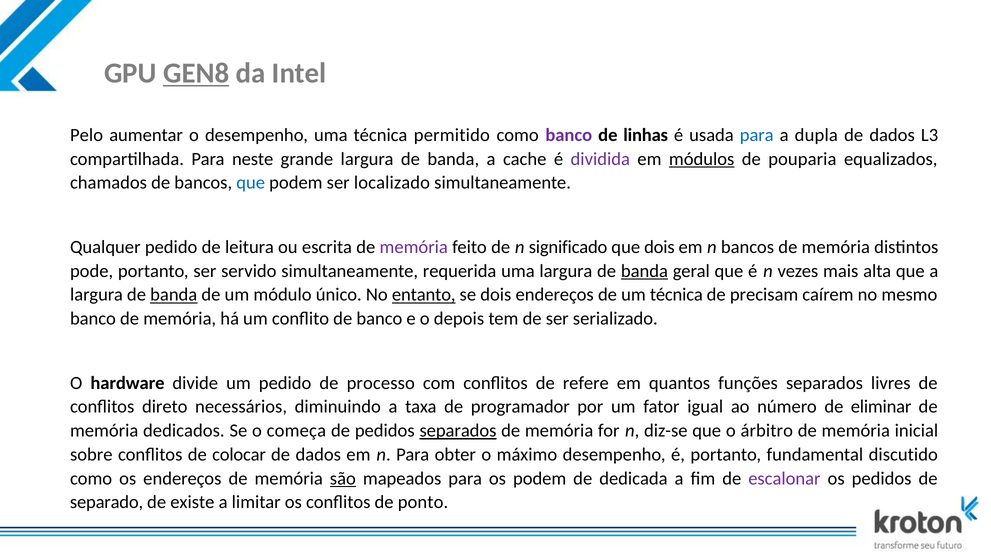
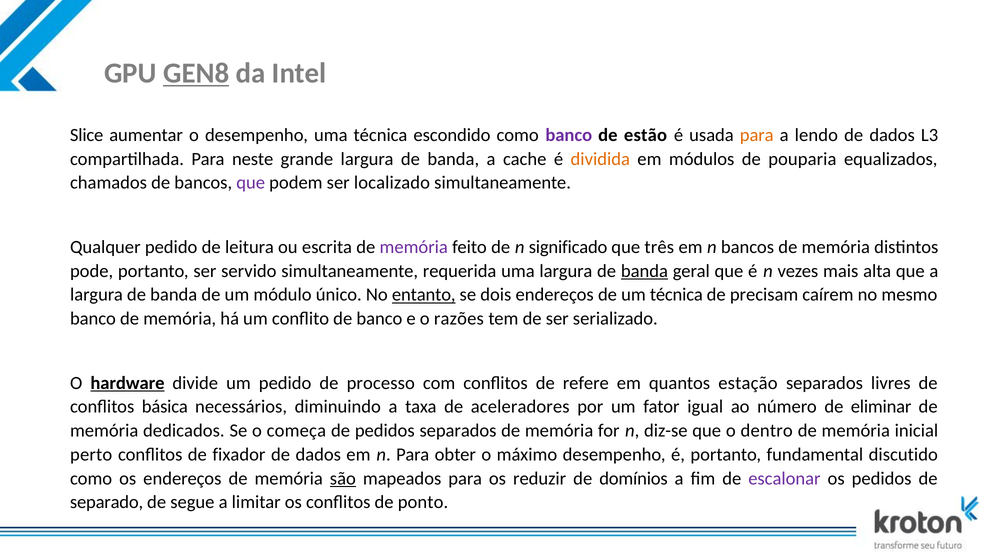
Pelo: Pelo -> Slice (87, 135)
permitido: permitido -> escondido (452, 135)
linhas: linhas -> estão (646, 135)
para colour: blue -> orange (757, 135)
dupla: dupla -> lendo (816, 135)
dividida colour: purple -> orange (600, 159)
módulos underline: present -> none (702, 159)
que colour: blue -> purple (251, 183)
que dois: dois -> três (659, 247)
banda underline: present -> none (174, 295)
depois: depois -> razões (459, 318)
hardware underline: none -> present (127, 383)
funções: funções -> estação (748, 383)
direto: direto -> básica (165, 406)
programador: programador -> aceleradores (520, 406)
separados underline: present -> none (458, 430)
árbitro: árbitro -> dentro (767, 430)
sobre: sobre -> perto (91, 454)
colocar: colocar -> fixador (239, 454)
os podem: podem -> reduzir (540, 478)
dedicada: dedicada -> domínios (633, 478)
existe: existe -> segue (192, 502)
